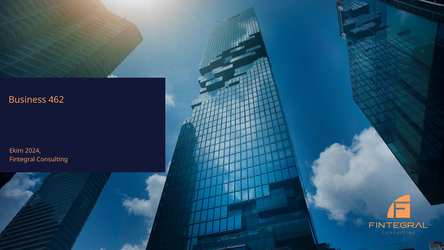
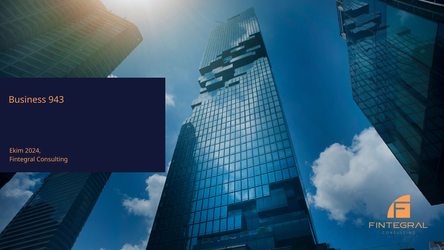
462: 462 -> 943 (56, 100)
